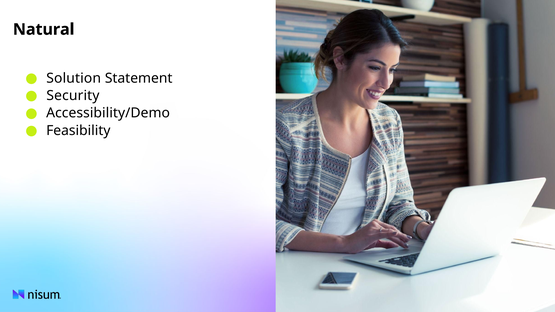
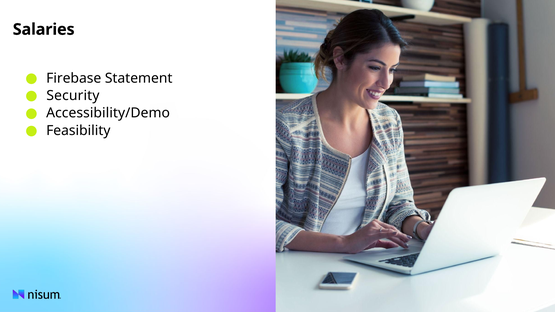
Natural: Natural -> Salaries (44, 29)
Solution: Solution -> Firebase (74, 78)
